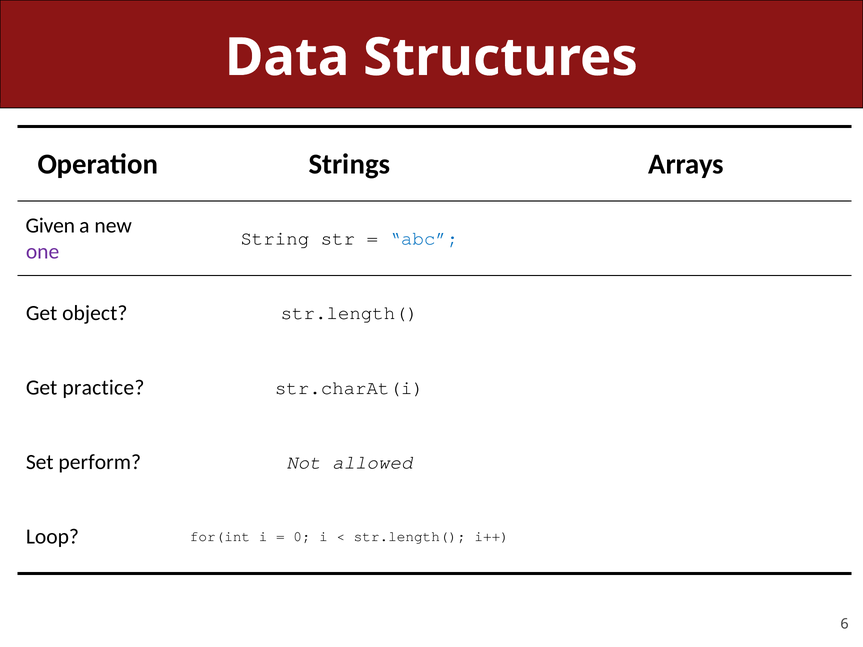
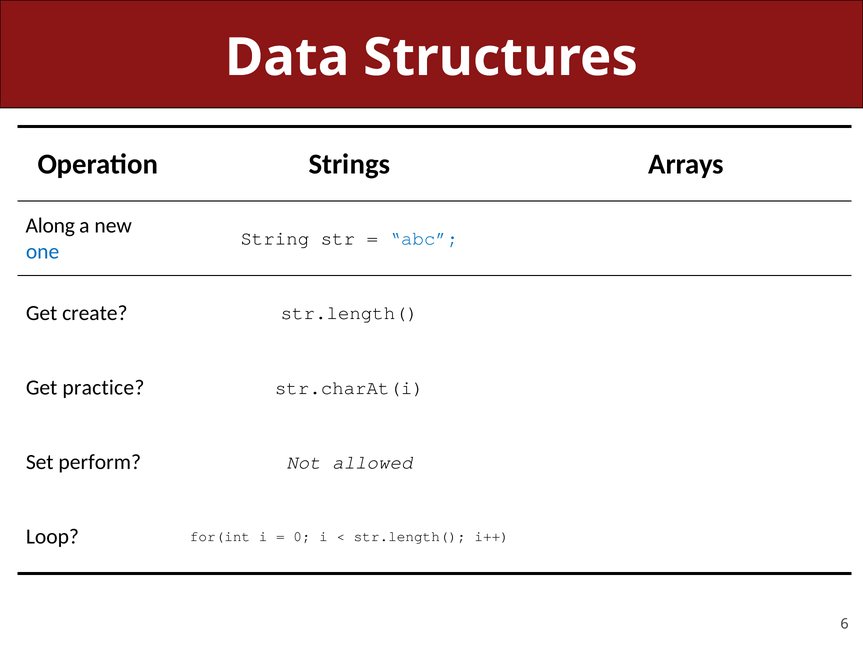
Given: Given -> Along (50, 226)
one colour: purple -> blue (43, 252)
object: object -> create (95, 313)
